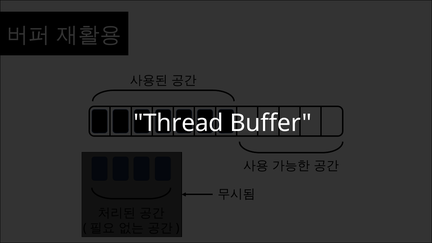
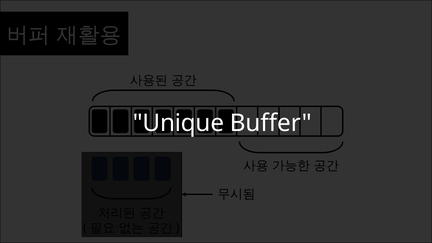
Thread: Thread -> Unique (179, 123)
